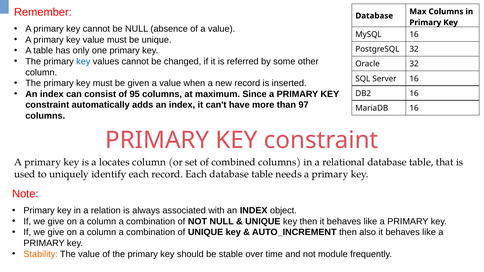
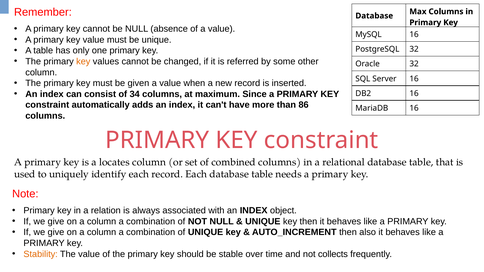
key colour: blue -> orange (83, 62)
95: 95 -> 34 (135, 94)
97: 97 -> 86 (304, 105)
module: module -> collects (333, 254)
